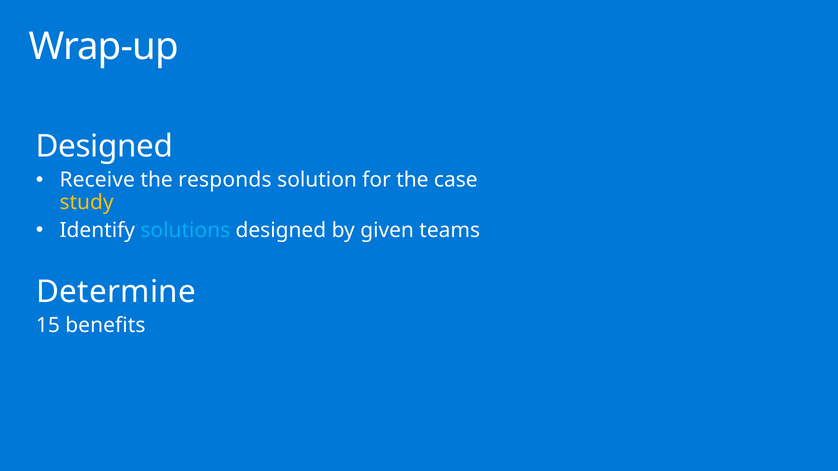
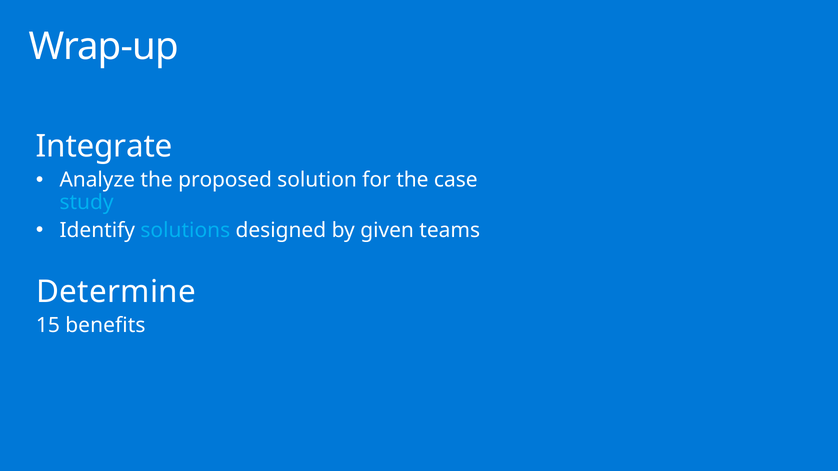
Designed: Designed -> Integrate (104, 146)
Receive: Receive -> Analyze (97, 180)
responds: responds -> proposed (225, 180)
study colour: yellow -> light blue (87, 203)
